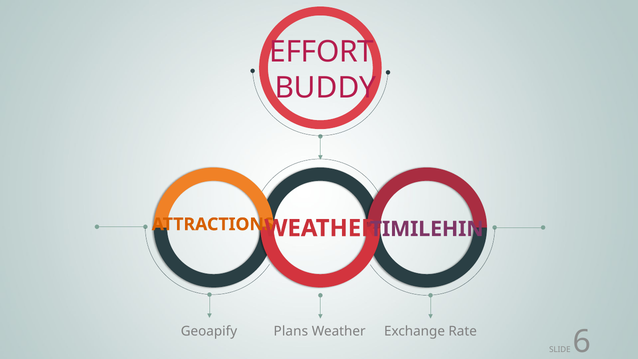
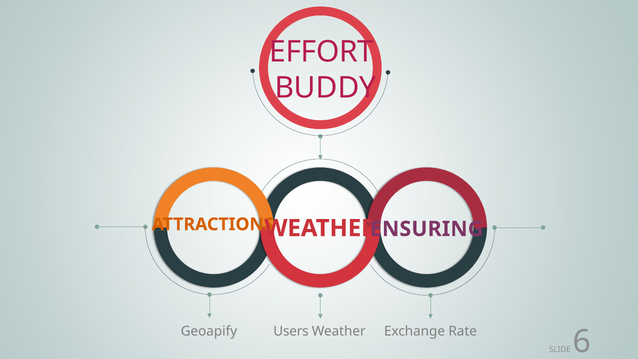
TIMILEHIN: TIMILEHIN -> ENSURING (427, 229)
Plans: Plans -> Users (291, 331)
